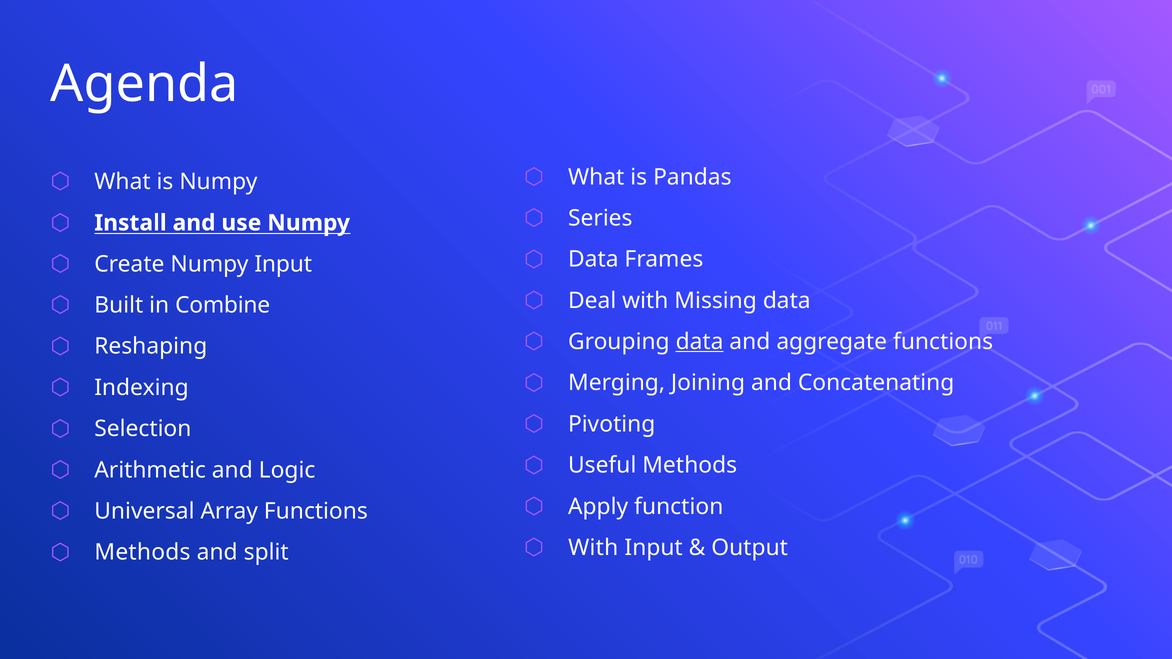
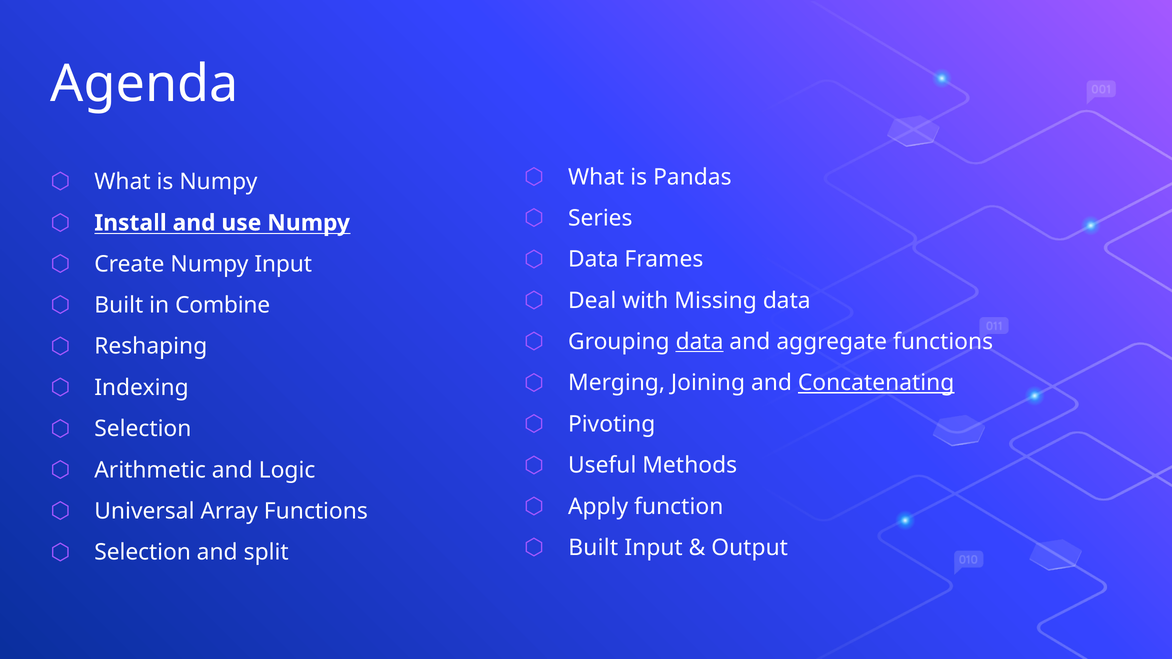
Concatenating underline: none -> present (876, 383)
With: With -> Built (593, 548)
Methods: Methods -> Selection (143, 553)
